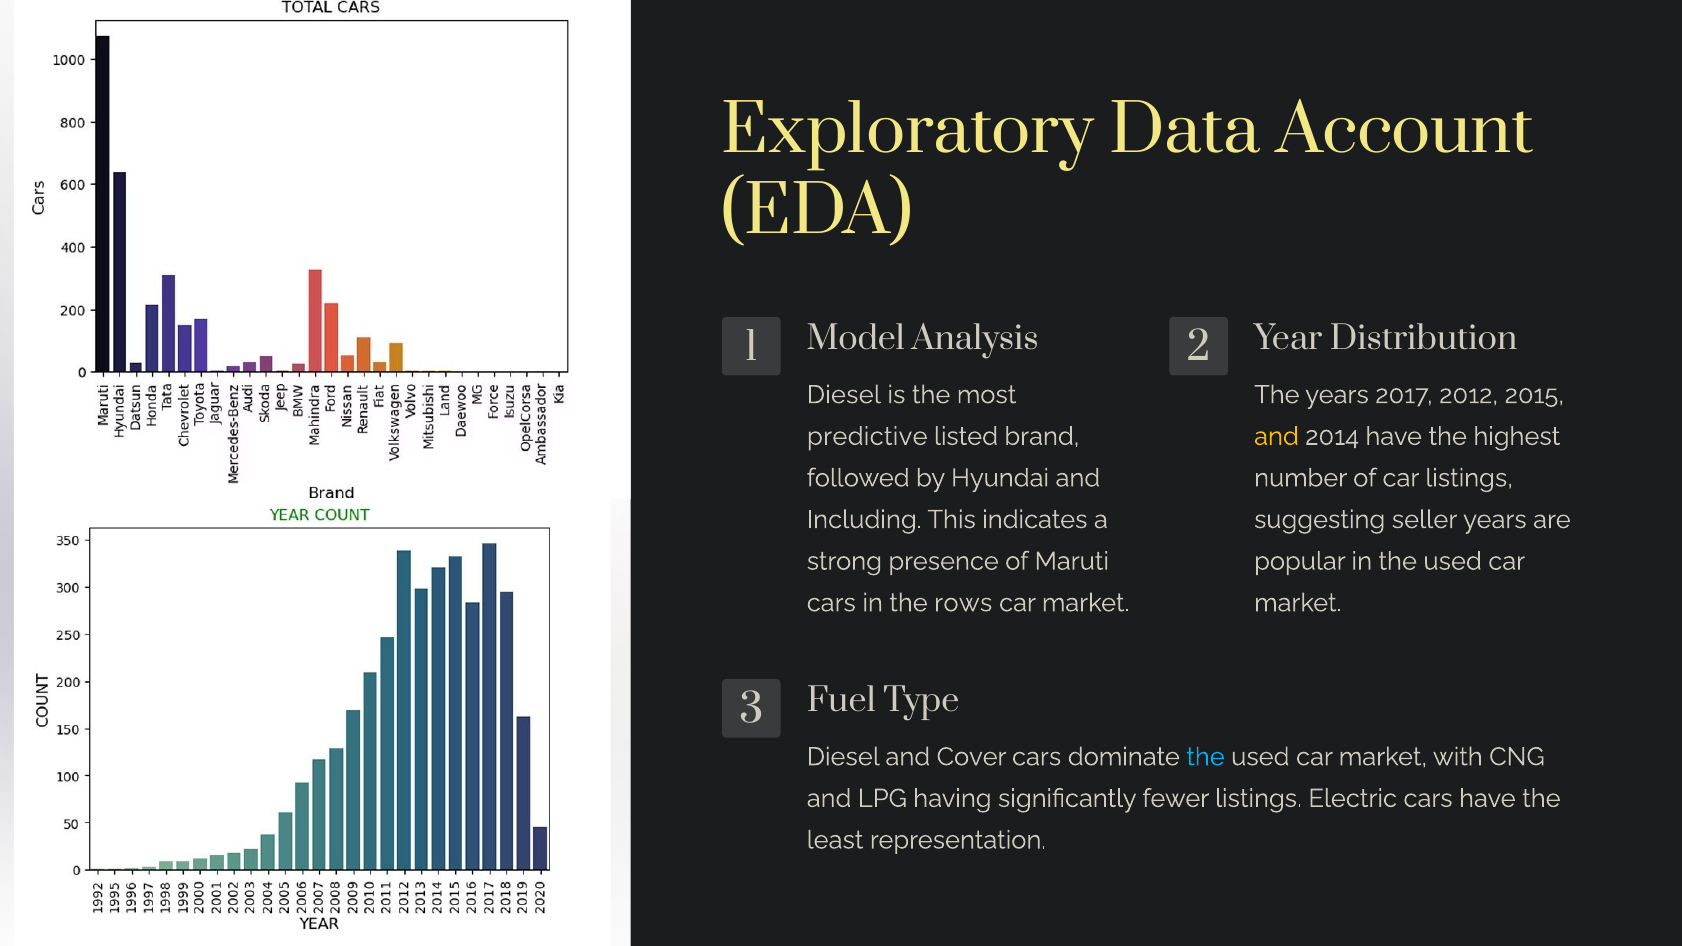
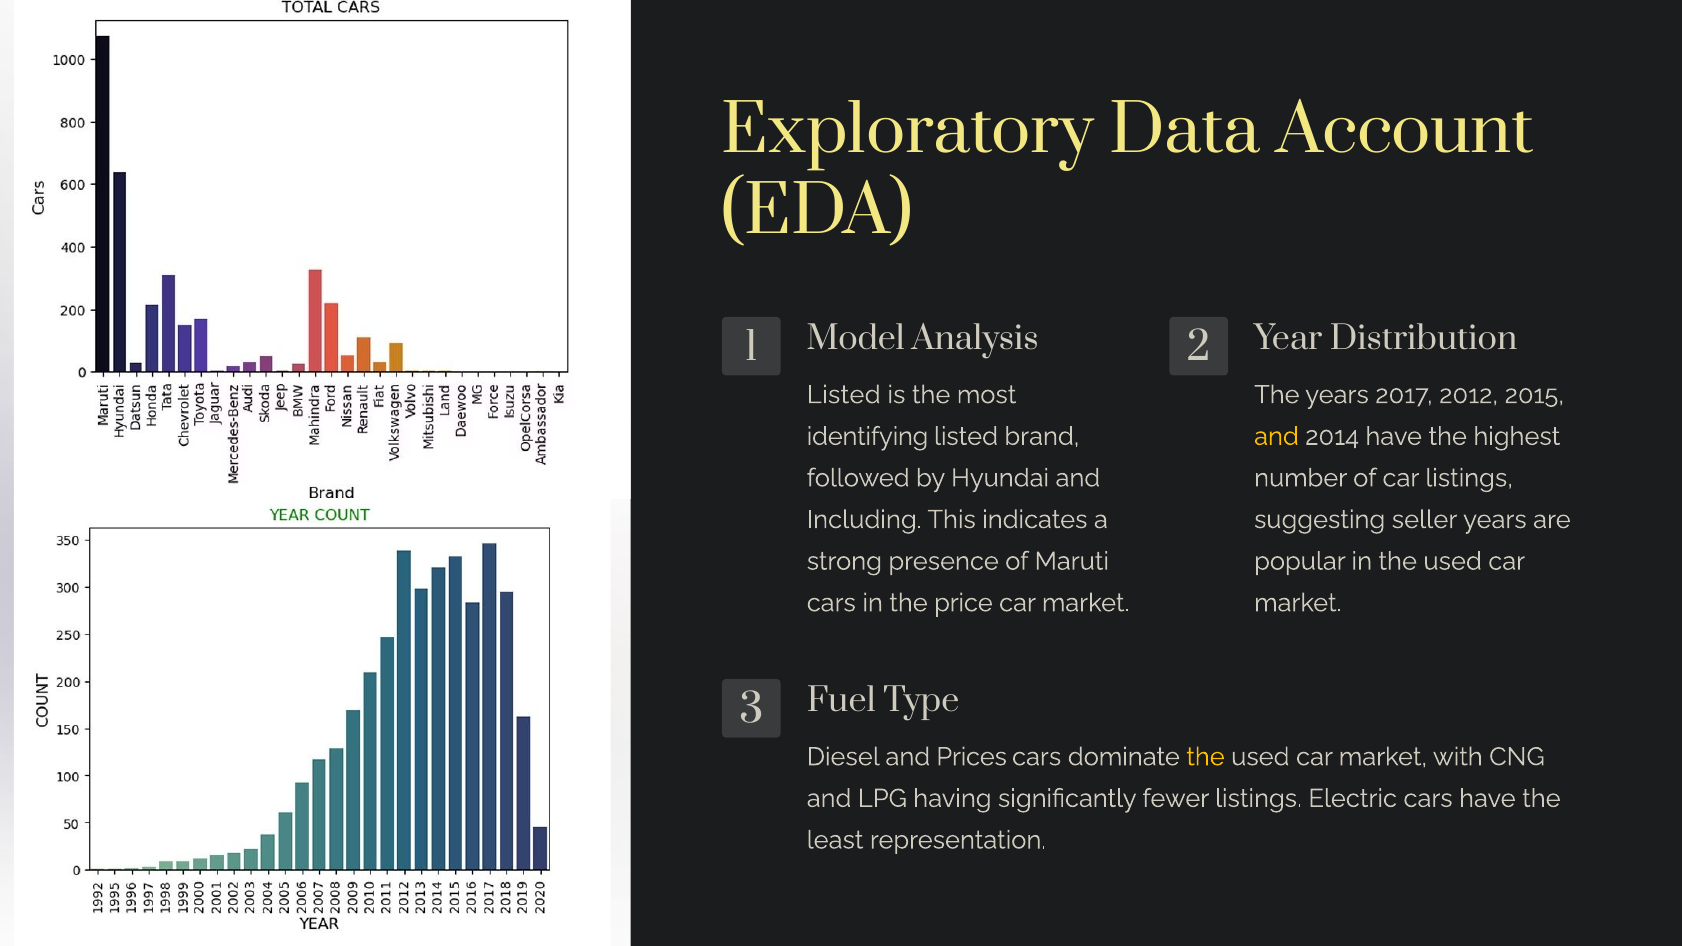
Diesel: Diesel -> Listed (844, 395)
predictive: predictive -> identifying (868, 436)
rows: rows -> price (963, 603)
Cover: Cover -> Prices (972, 757)
the colour: light blue -> yellow (1206, 757)
